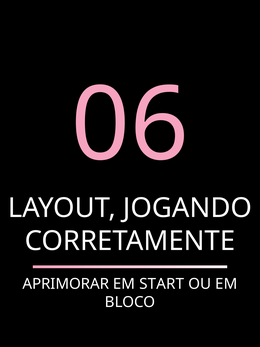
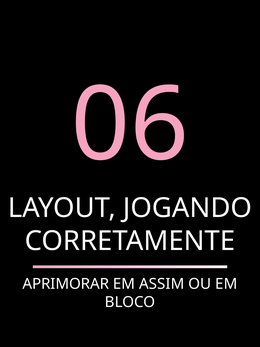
START: START -> ASSIM (162, 284)
